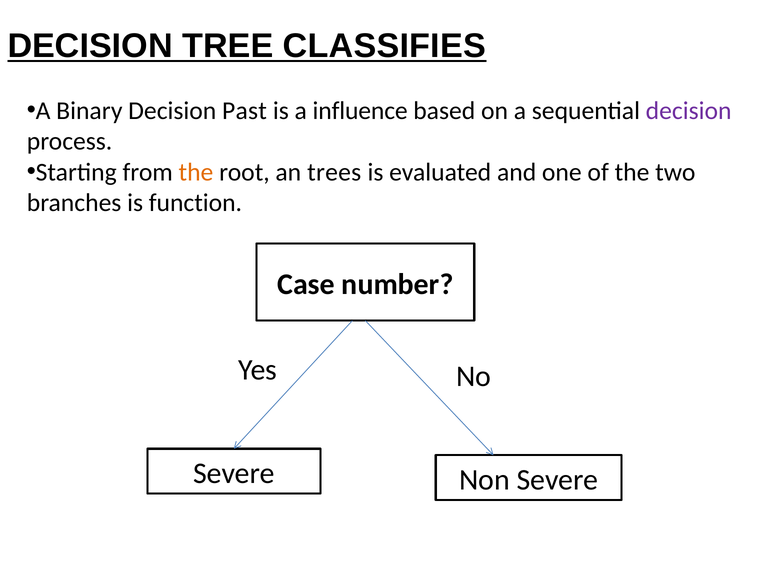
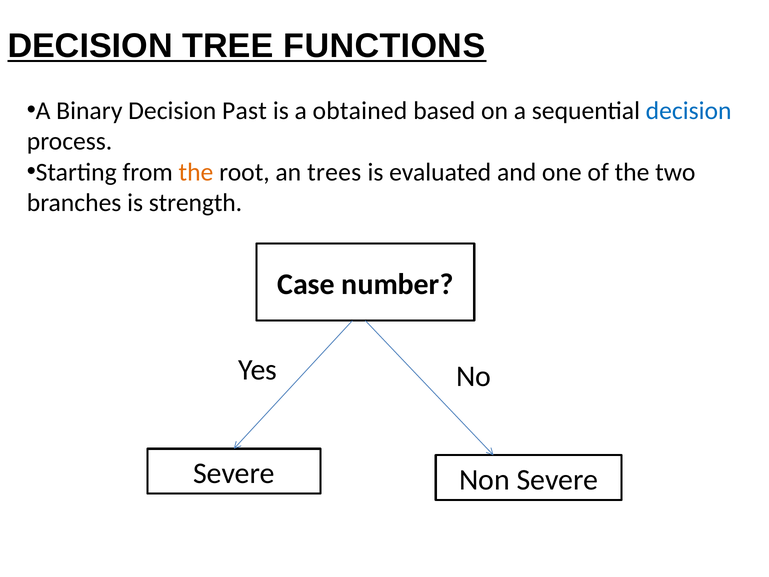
CLASSIFIES: CLASSIFIES -> FUNCTIONS (384, 46)
influence: influence -> obtained (360, 111)
decision colour: purple -> blue (689, 111)
function: function -> strength (195, 203)
